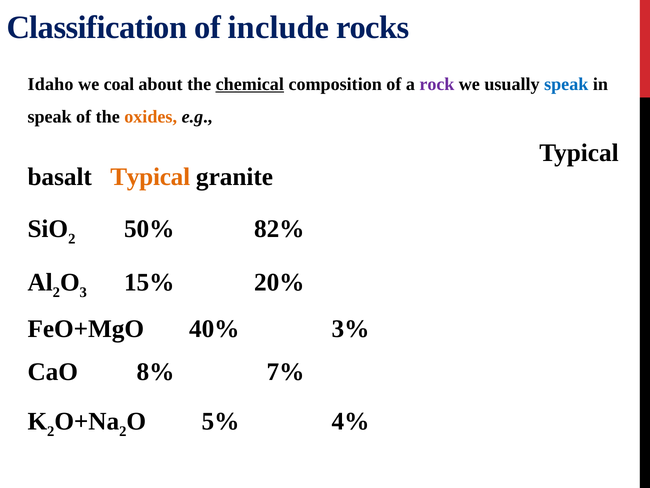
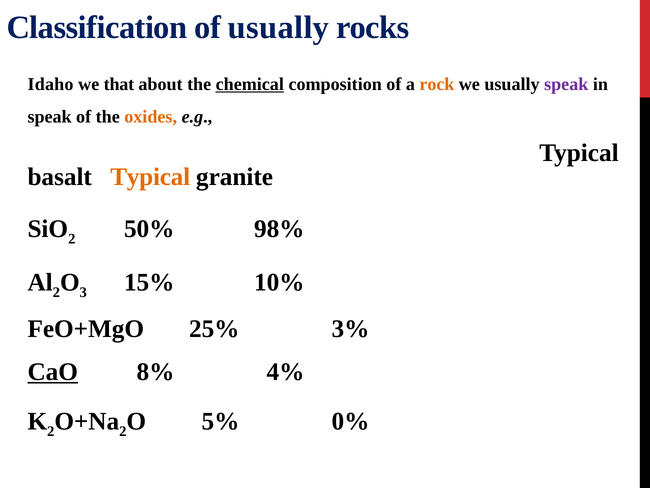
of include: include -> usually (278, 27)
coal: coal -> that (119, 84)
rock colour: purple -> orange (437, 84)
speak colour: blue -> purple (566, 84)
82%: 82% -> 98% (279, 229)
20%: 20% -> 10% (279, 282)
40%: 40% -> 25% (214, 329)
CaO underline: none -> present (53, 372)
7%: 7% -> 4% (286, 372)
4%: 4% -> 0% (351, 421)
